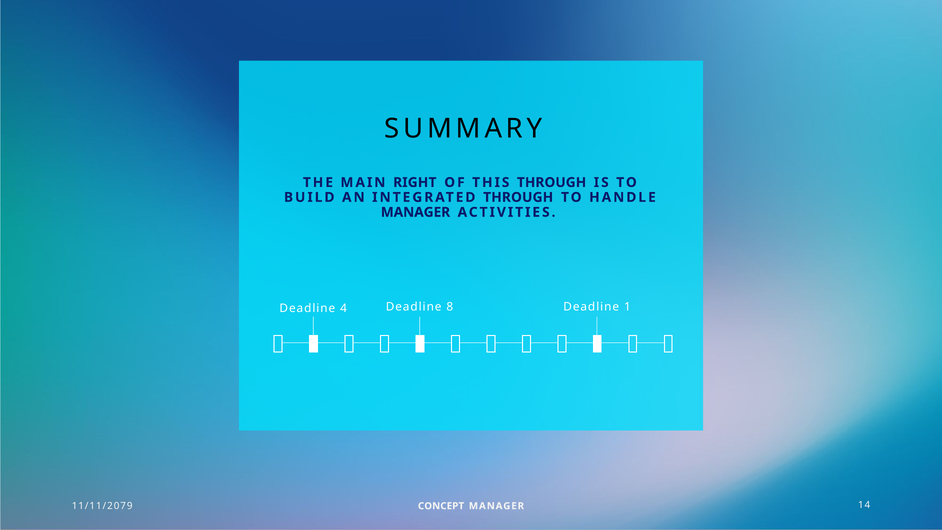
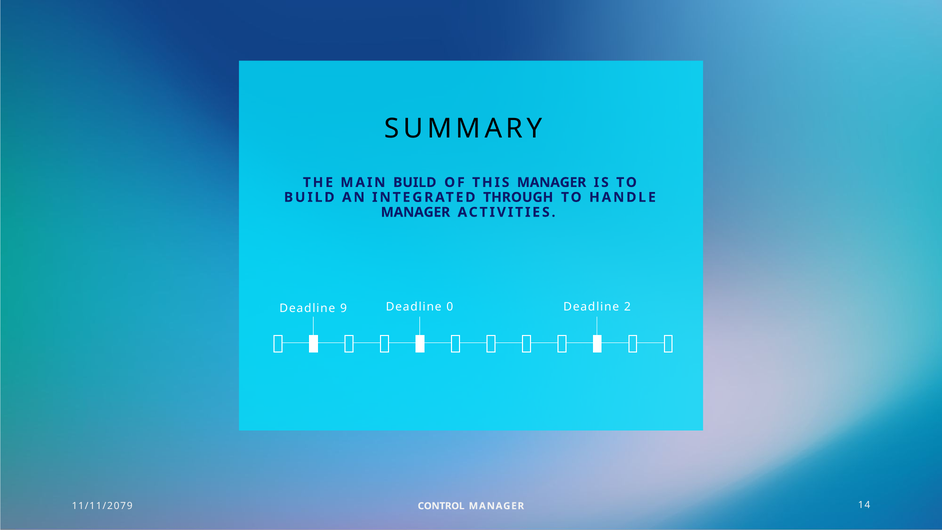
MAIN RIGHT: RIGHT -> BUILD (415, 182)
THIS THROUGH: THROUGH -> MANAGER (552, 182)
4: 4 -> 9 (344, 309)
8: 8 -> 0 (450, 307)
1: 1 -> 2 (627, 307)
CONCEPT: CONCEPT -> CONTROL (441, 506)
